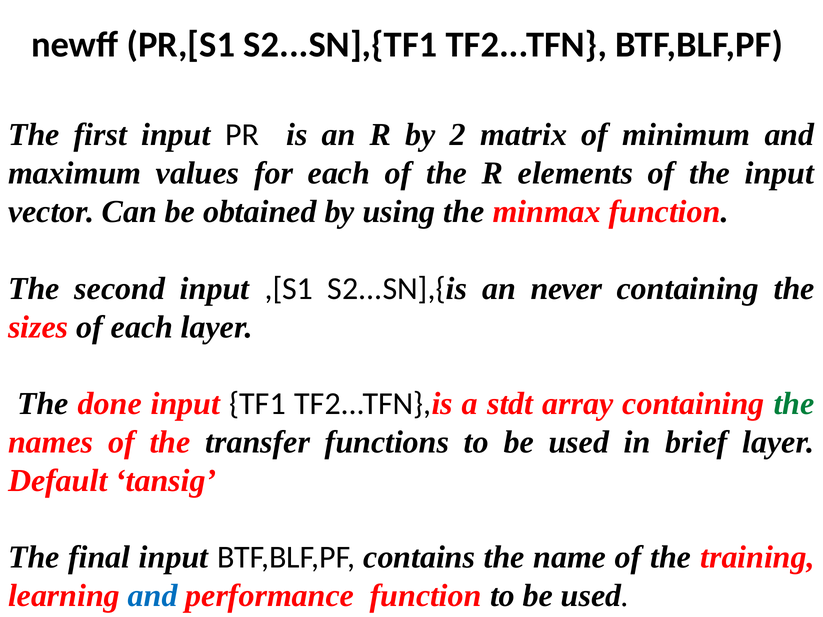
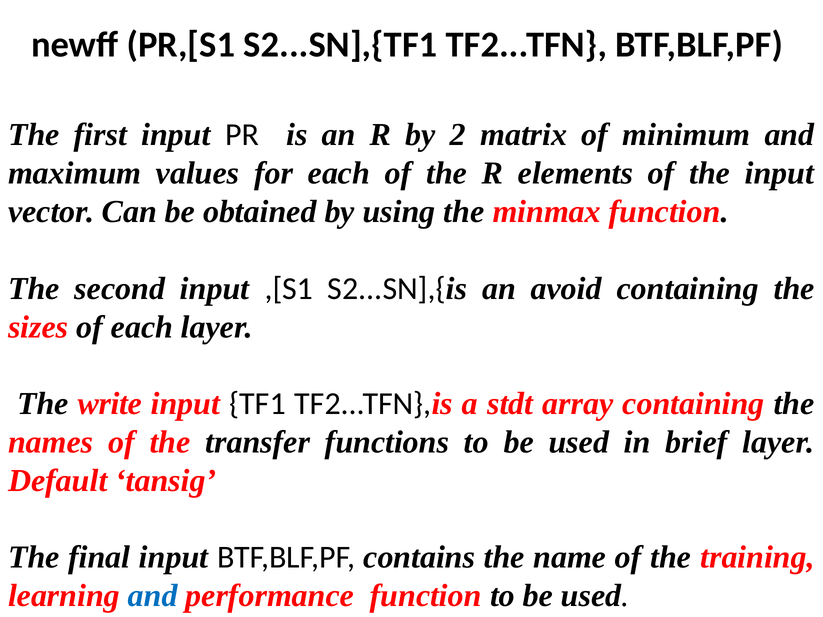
never: never -> avoid (566, 289)
done: done -> write (110, 404)
the colour: green -> black (794, 404)
